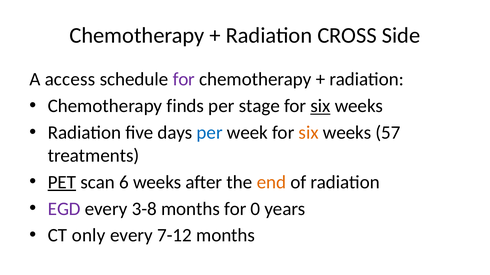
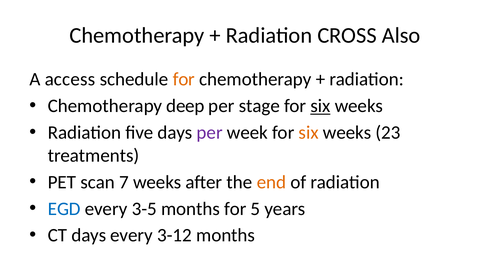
Side: Side -> Also (401, 36)
for colour: purple -> orange (184, 80)
finds: finds -> deep (185, 106)
per colour: blue -> purple (210, 133)
57: 57 -> 23 (388, 133)
PET underline: present -> none (62, 183)
6: 6 -> 7 (124, 183)
EGD colour: purple -> blue (64, 209)
3-8: 3-8 -> 3-5 (144, 209)
0: 0 -> 5 (255, 209)
CT only: only -> days (89, 236)
7-12: 7-12 -> 3-12 (174, 236)
